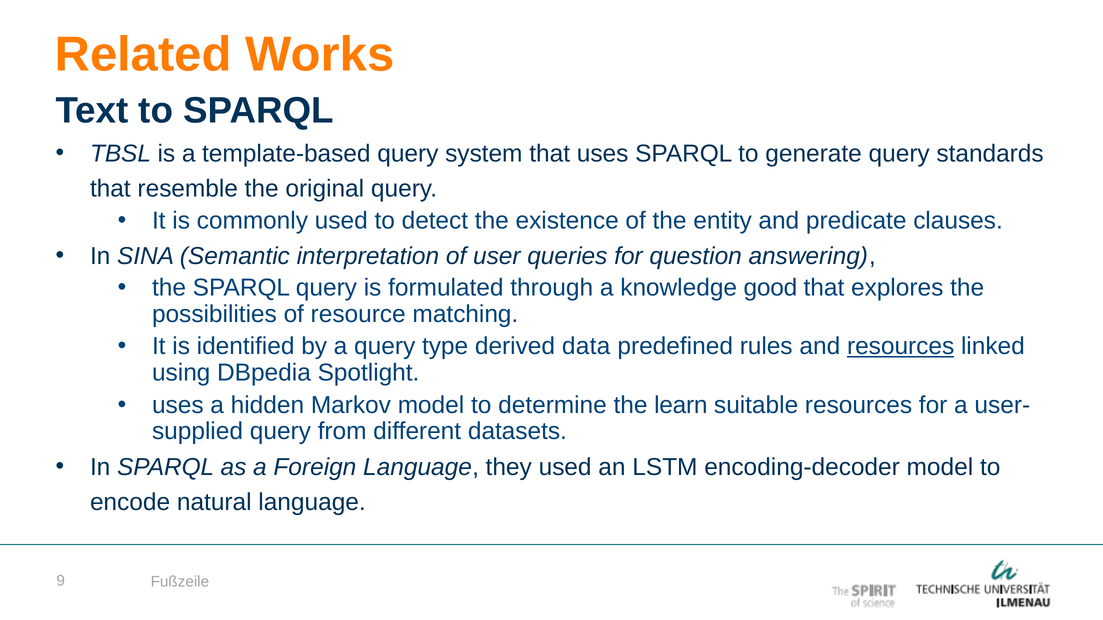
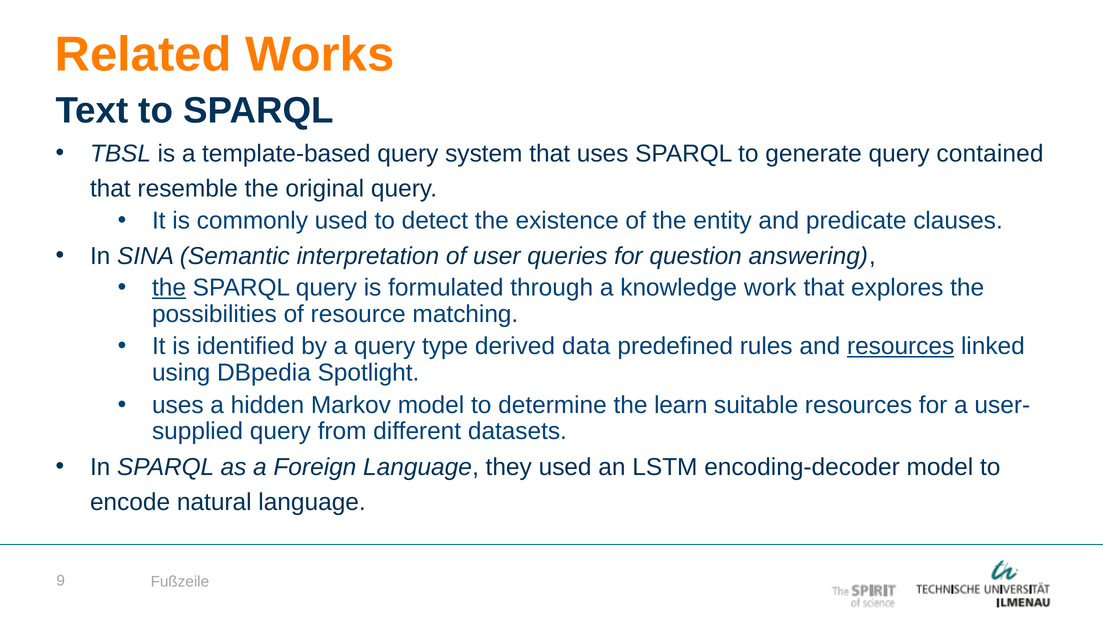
standards: standards -> contained (990, 154)
the underline: none -> present (169, 288)
good: good -> work (770, 288)
